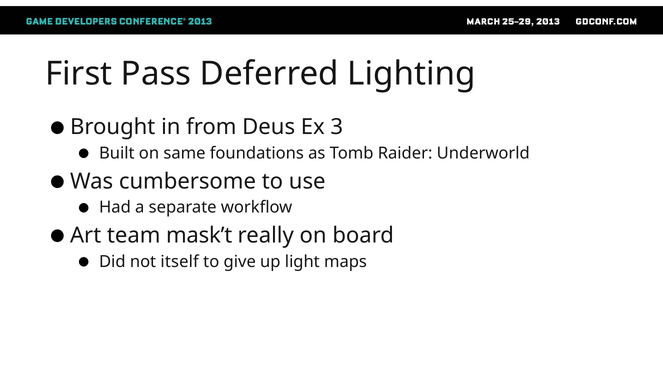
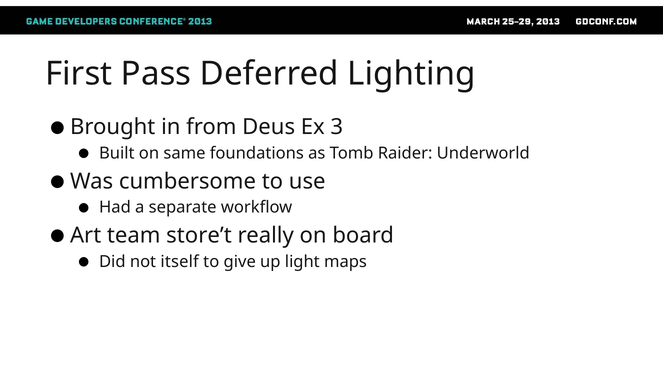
mask’t: mask’t -> store’t (199, 235)
